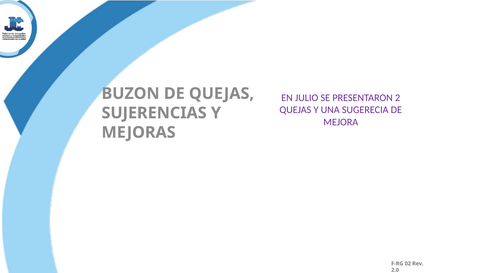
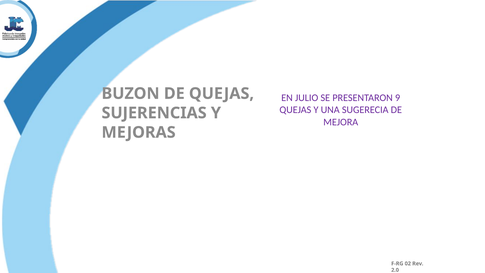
2: 2 -> 9 (398, 98)
